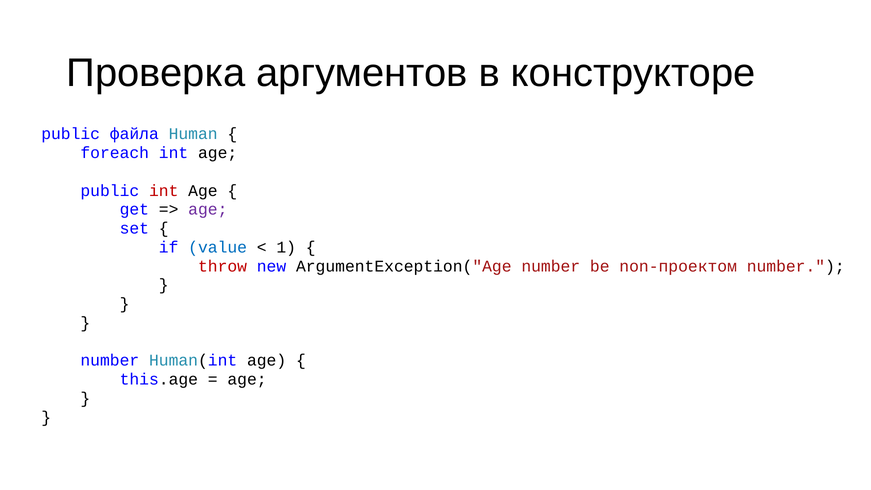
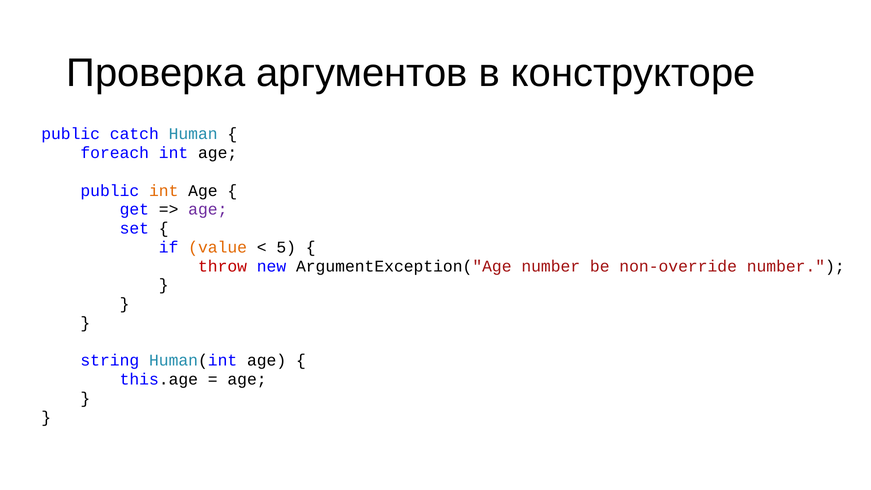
файла: файла -> catch (134, 134)
int colour: red -> orange (164, 191)
value colour: blue -> orange (218, 247)
1: 1 -> 5 (286, 247)
non-проектом: non-проектом -> non-override (678, 266)
number: number -> string (110, 361)
